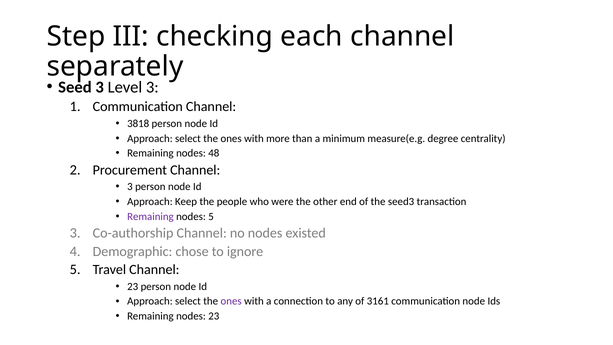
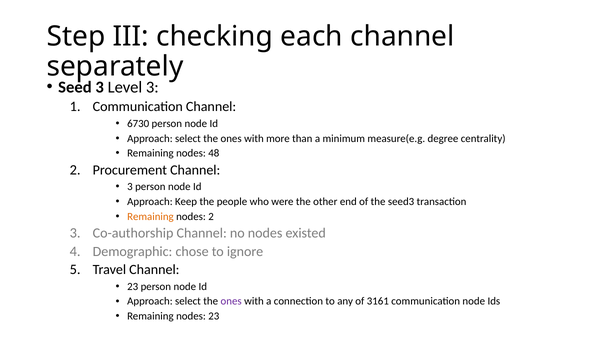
3818: 3818 -> 6730 (138, 123)
Remaining colour: purple -> orange (150, 216)
nodes 5: 5 -> 2 (211, 216)
